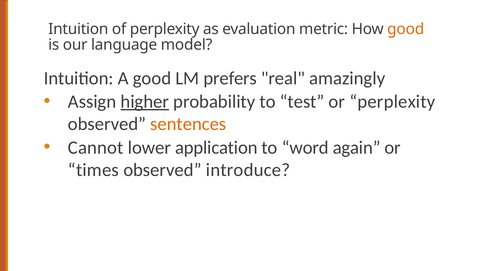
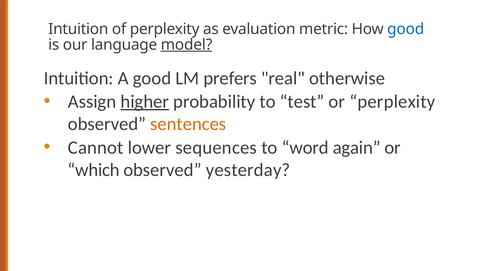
good colour: orange -> blue (406, 29)
model underline: none -> present (187, 45)
amazingly: amazingly -> otherwise (347, 78)
application: application -> sequences (216, 148)
times: times -> which (94, 170)
introduce: introduce -> yesterday (248, 170)
